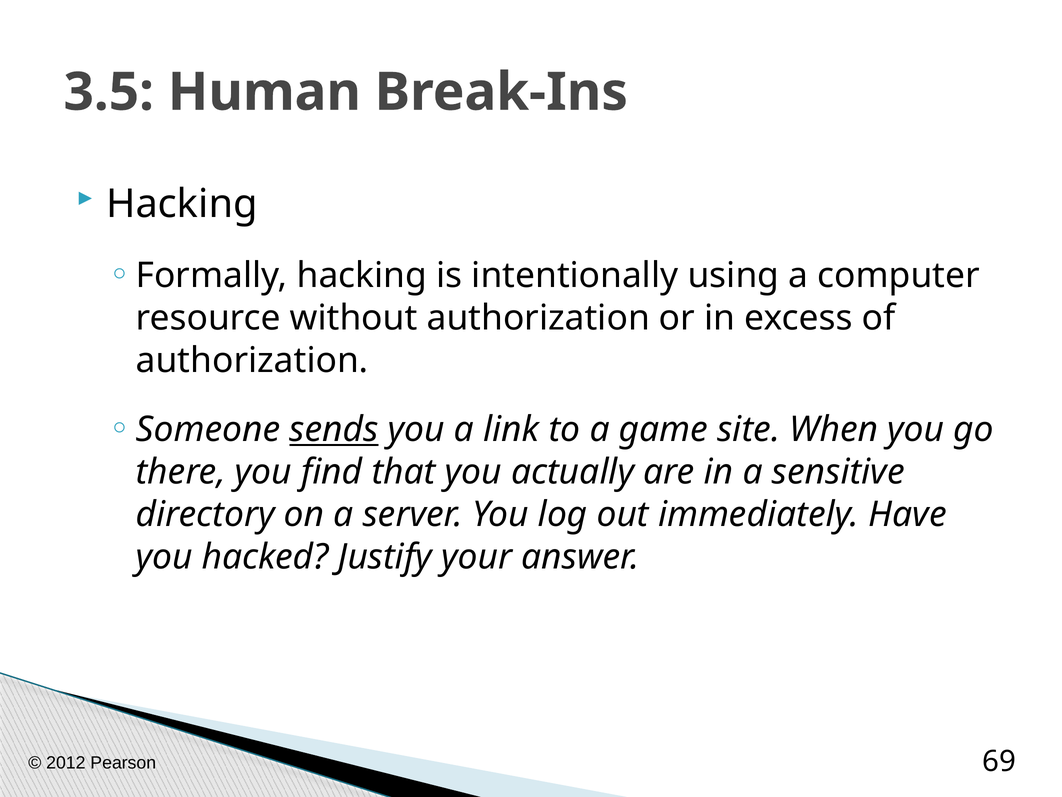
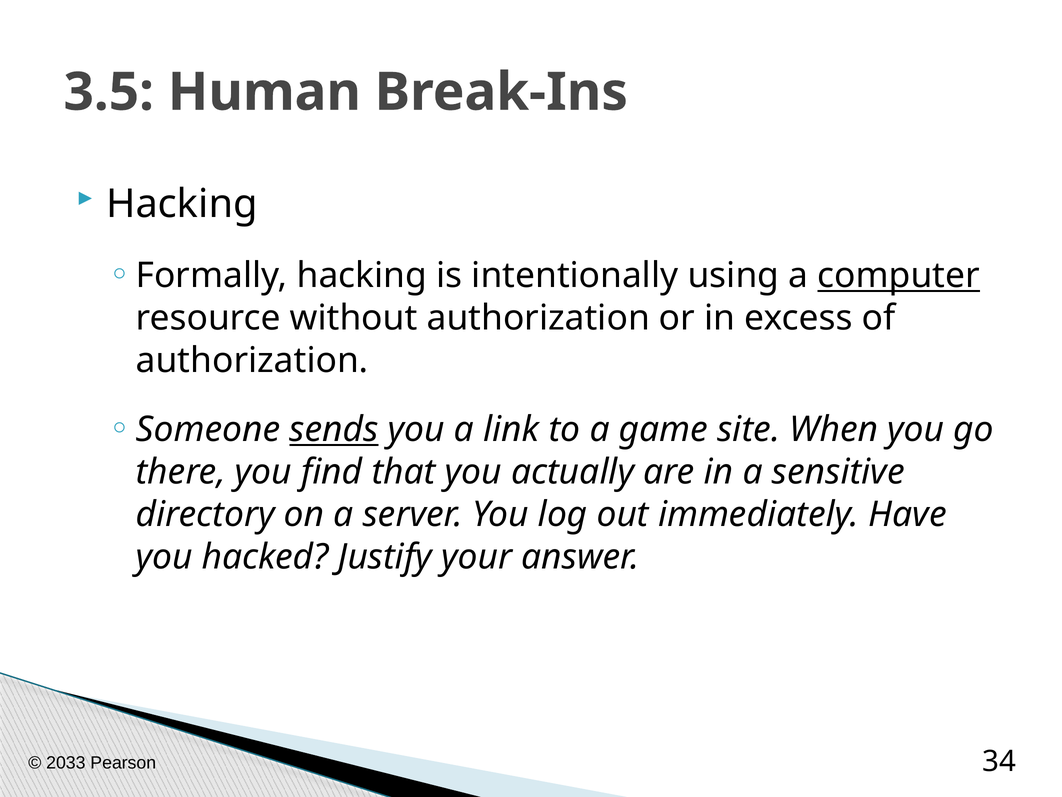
computer underline: none -> present (899, 275)
2012: 2012 -> 2033 (66, 762)
69: 69 -> 34 (999, 761)
